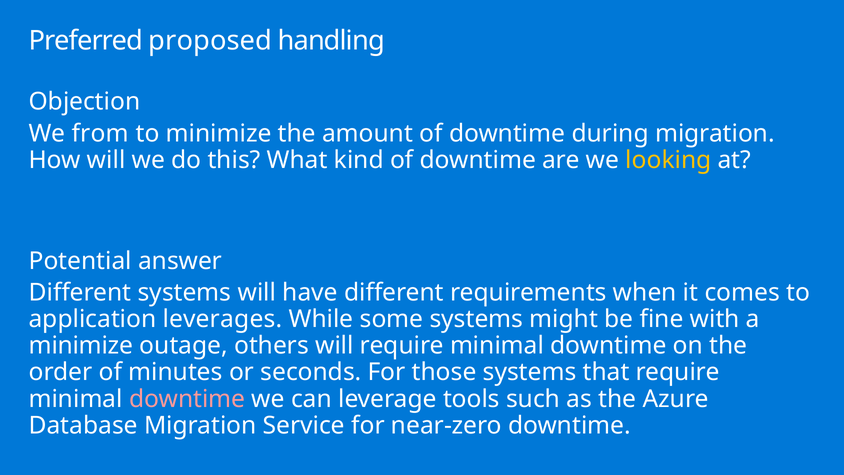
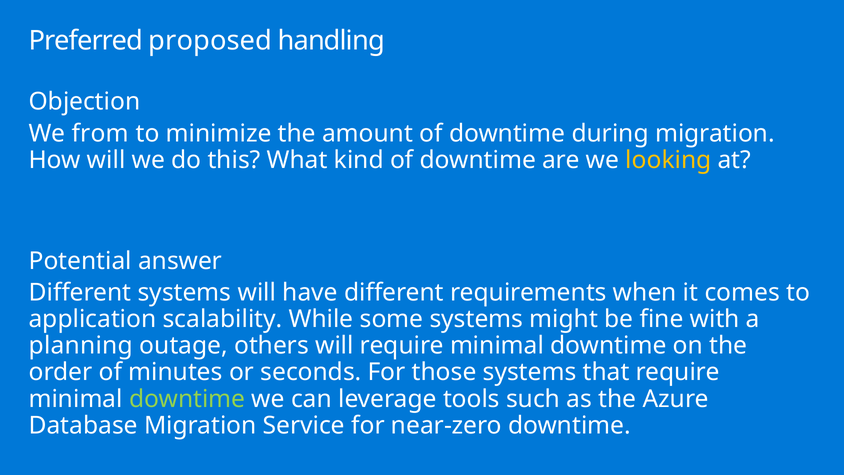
leverages: leverages -> scalability (222, 319)
minimize: minimize -> planning (81, 346)
downtime colour: pink -> light green (187, 399)
